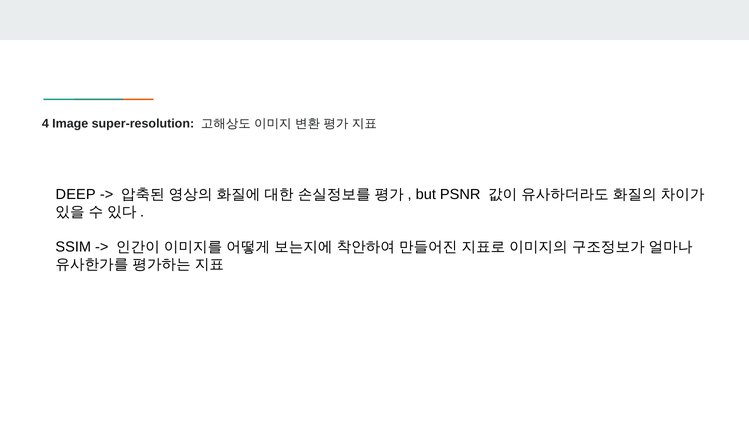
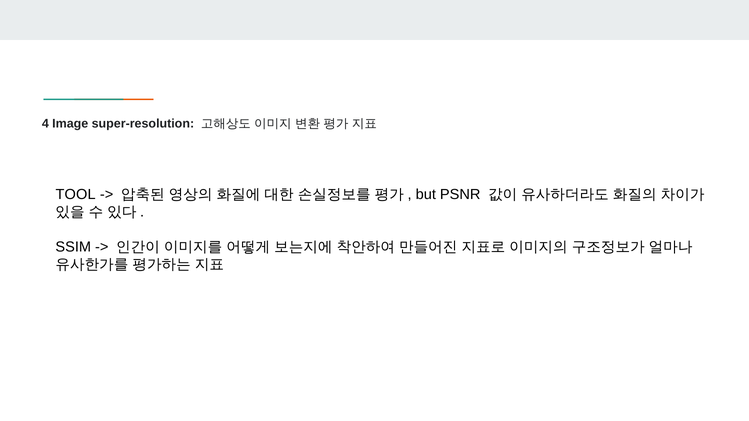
DEEP: DEEP -> TOOL (76, 195)
